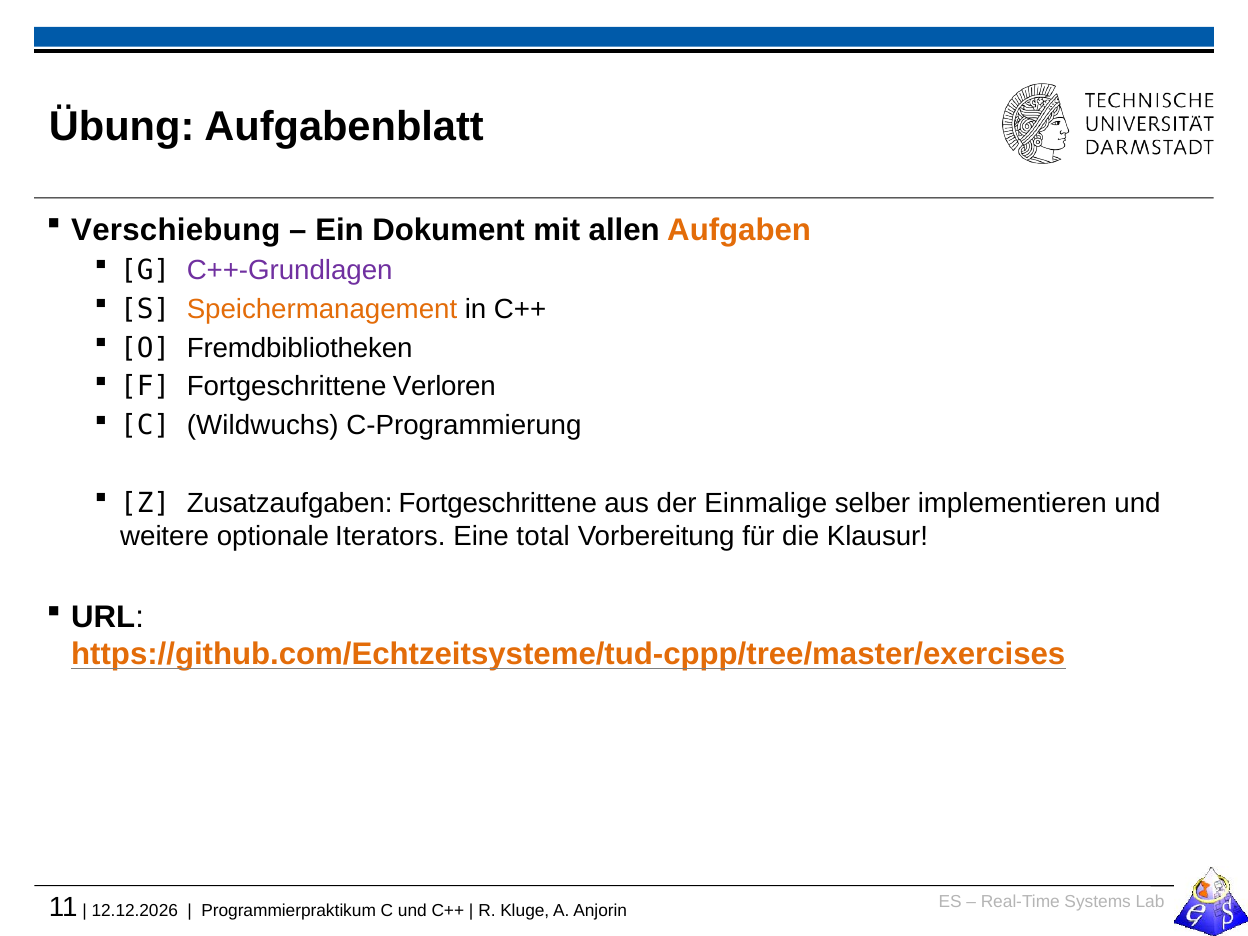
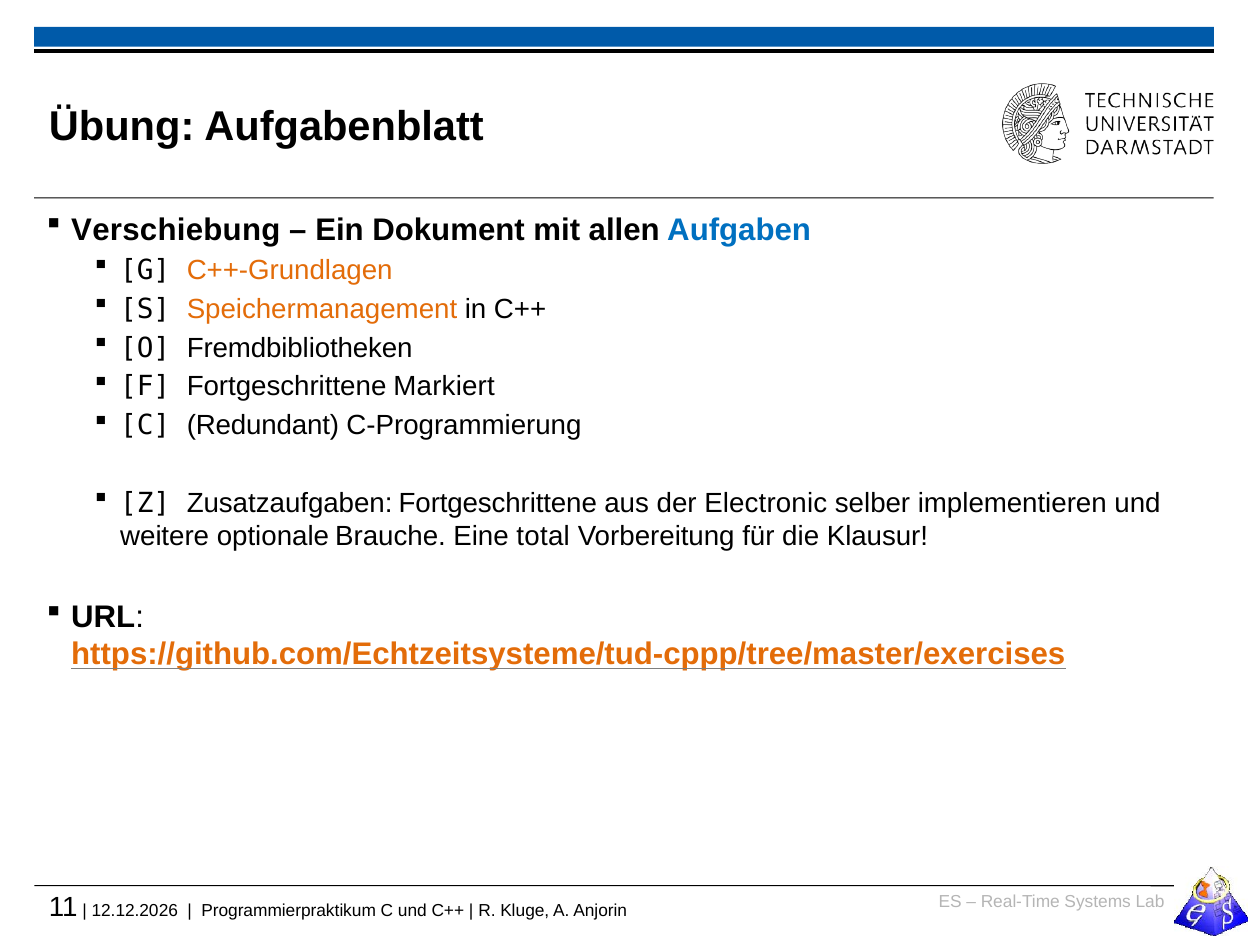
Aufgaben colour: orange -> blue (739, 230)
C++-Grundlagen colour: purple -> orange (290, 270)
Verloren: Verloren -> Markiert (444, 387)
Wildwuchs: Wildwuchs -> Redundant (263, 426)
Einmalige: Einmalige -> Electronic (766, 503)
Iterators: Iterators -> Brauche (391, 537)
